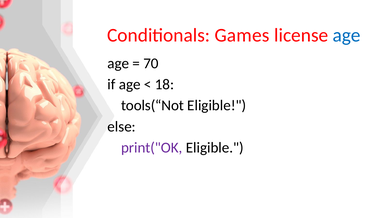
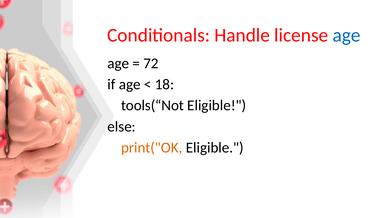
Games: Games -> Handle (242, 35)
70: 70 -> 72 (151, 63)
print("OK colour: purple -> orange (152, 148)
